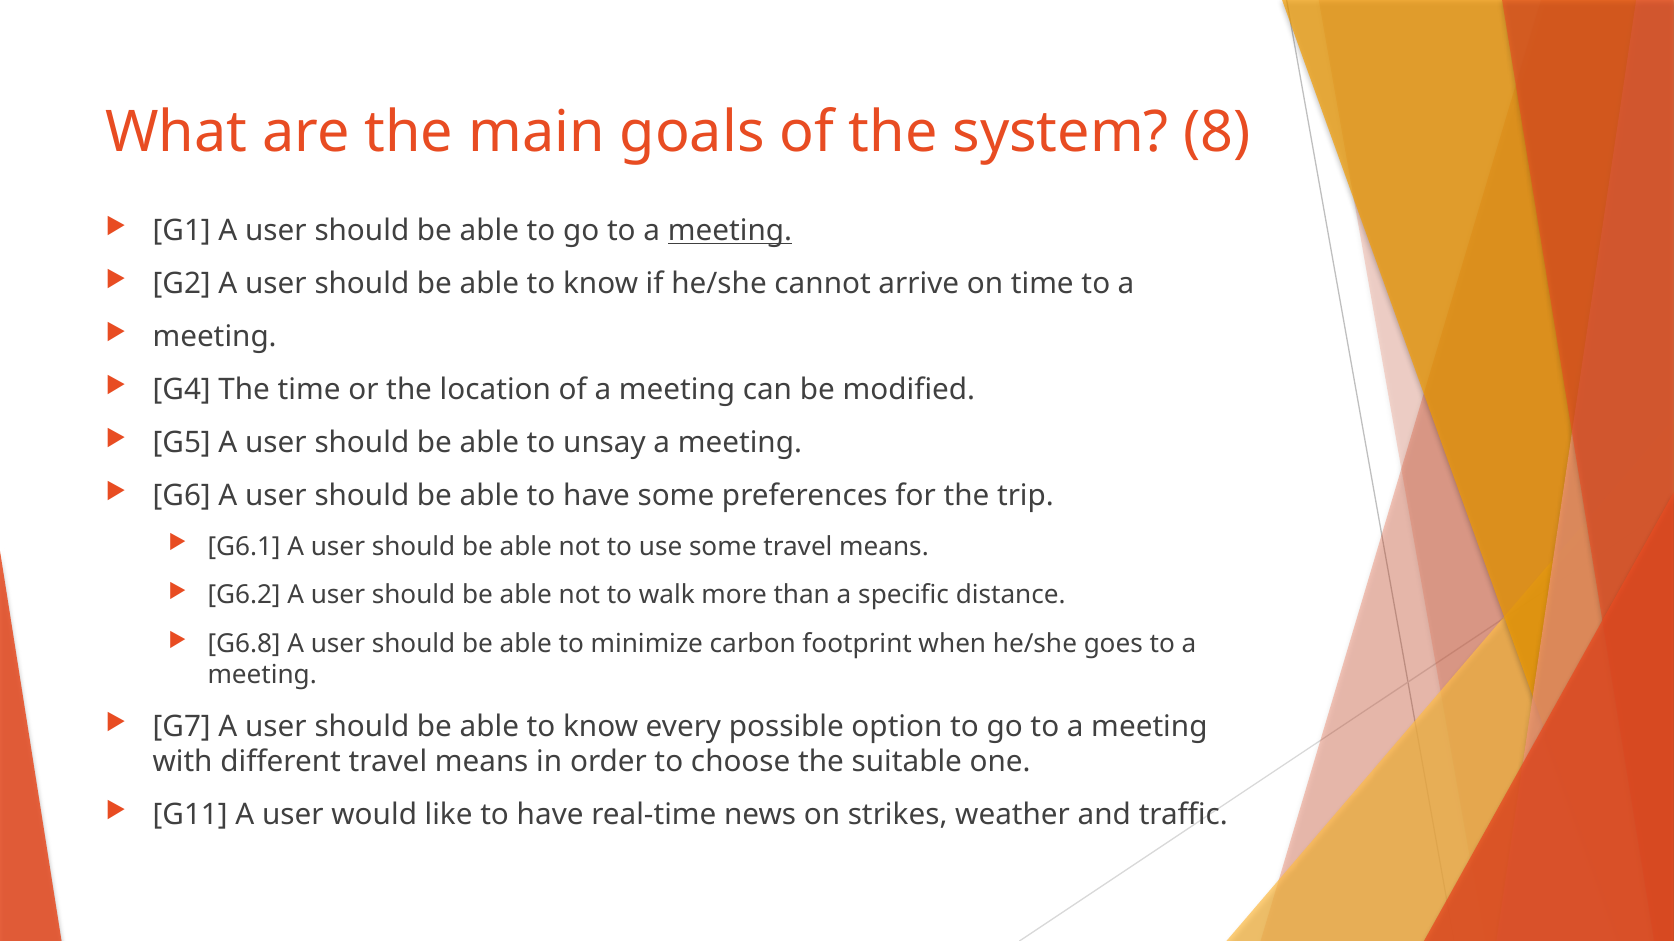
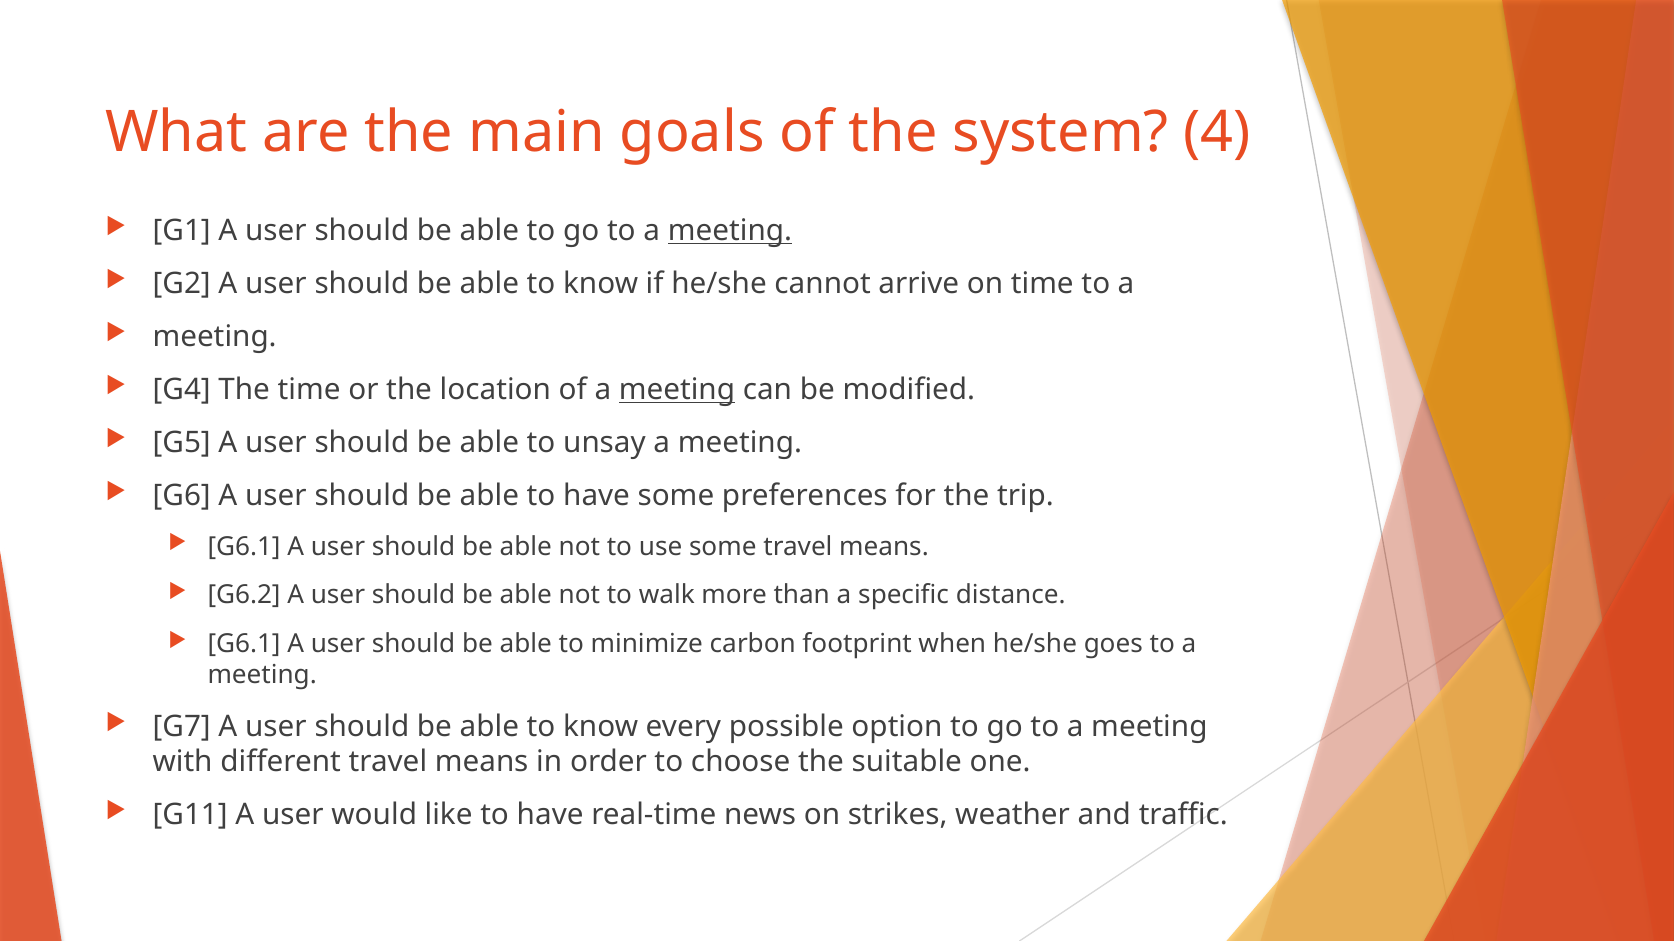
8: 8 -> 4 (1217, 133)
meeting underline: none -> present (677, 390)
G6.8: G6.8 -> G6.1 (244, 644)
